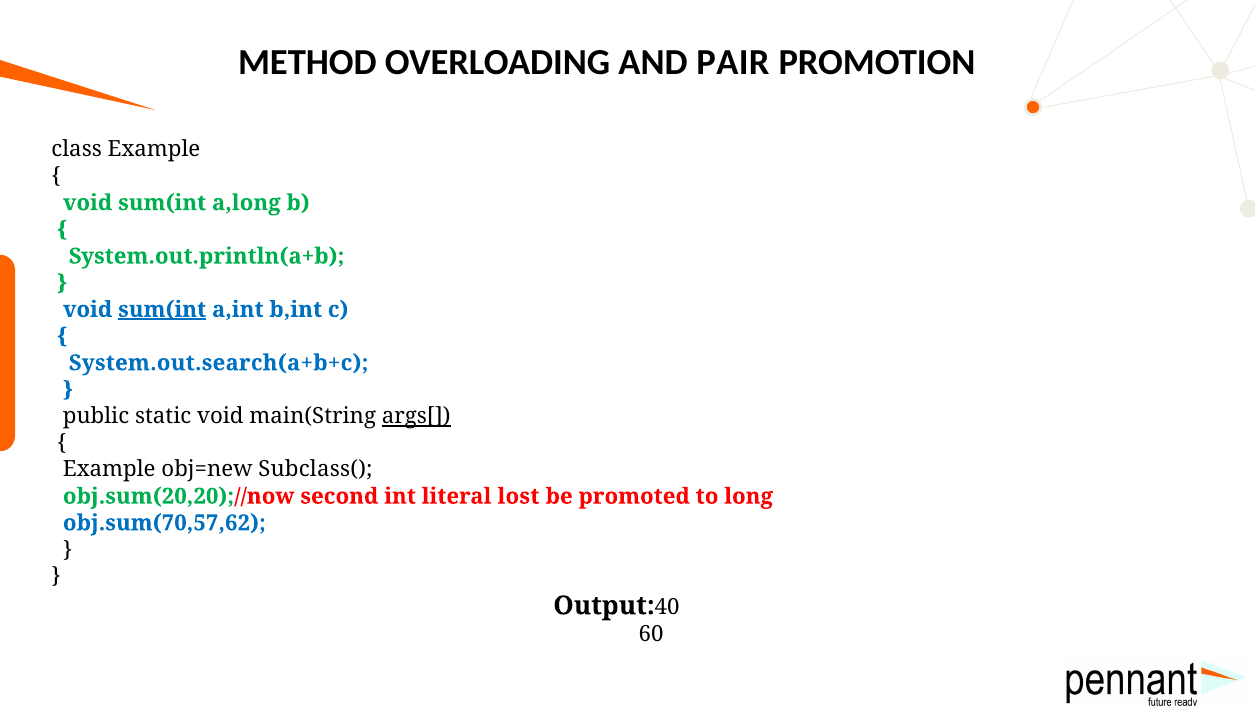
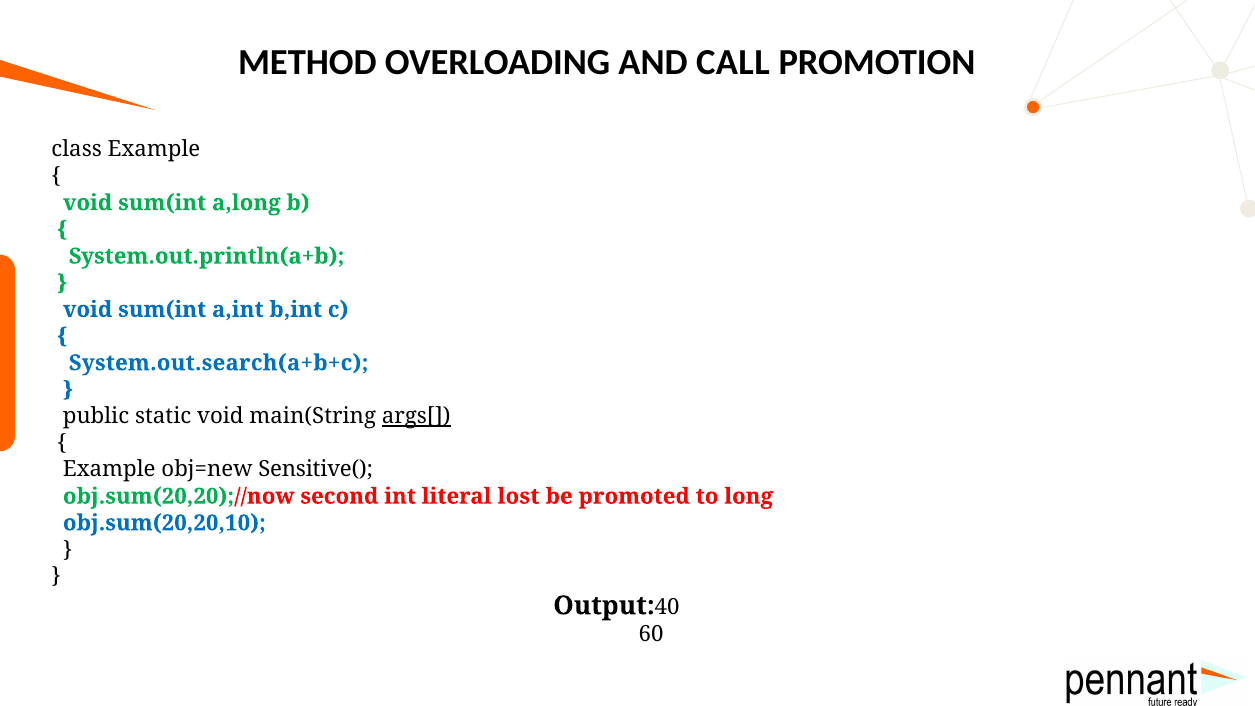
PAIR: PAIR -> CALL (733, 62)
sum(int underline: present -> none (162, 310)
Subclass(: Subclass( -> Sensitive( (316, 470)
obj.sum(70,57,62: obj.sum(70,57,62 -> obj.sum(20,20,10 (164, 523)
